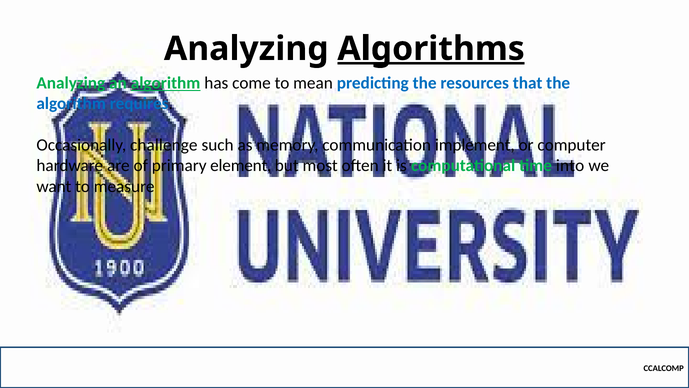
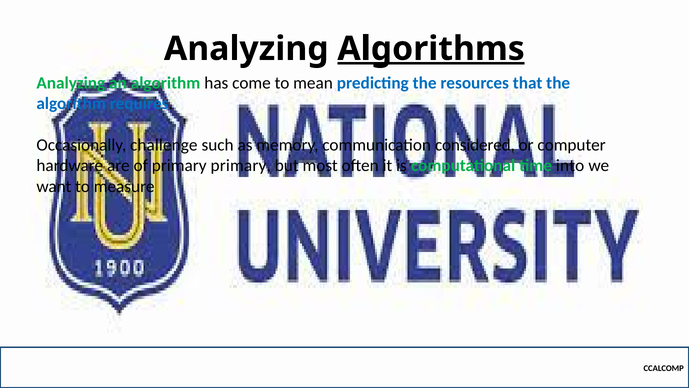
algorithm underline: present -> none (166, 83)
implement: implement -> considered (475, 145)
primary element: element -> primary (241, 165)
